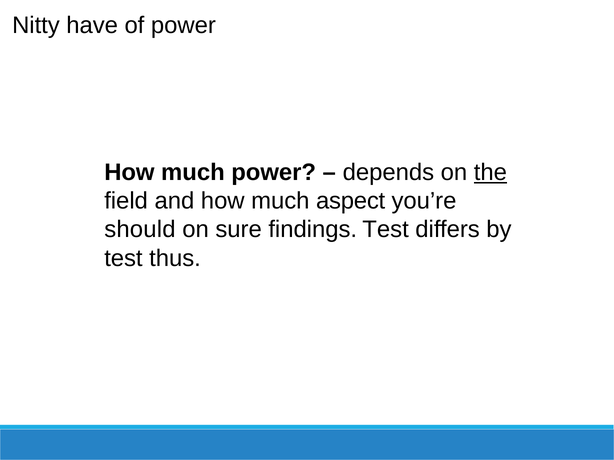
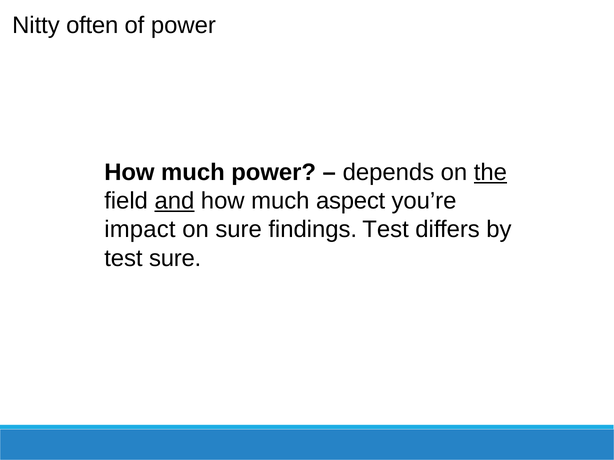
have: have -> often (92, 25)
and underline: none -> present (174, 201)
should: should -> impact (140, 230)
test thus: thus -> sure (175, 259)
